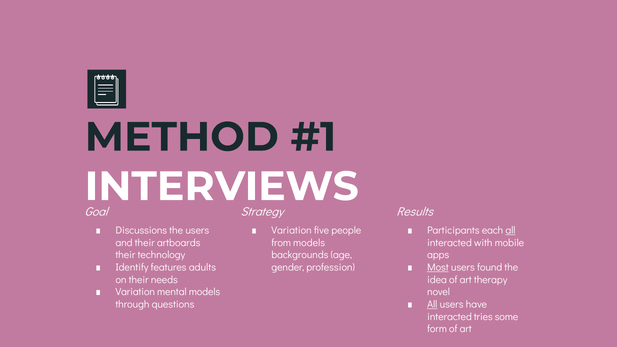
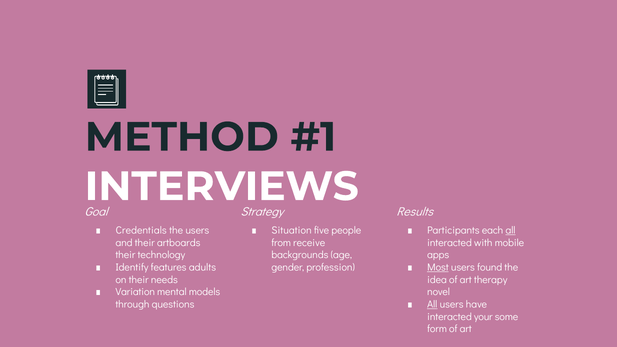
Discussions: Discussions -> Credentials (141, 230)
Variation: Variation -> Situation (292, 230)
from models: models -> receive (309, 243)
tries: tries -> your (483, 317)
